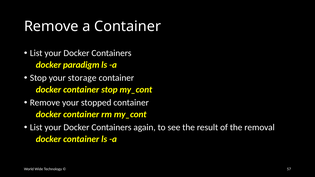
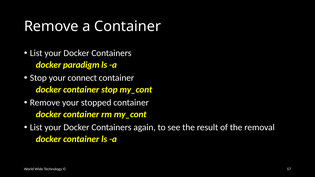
storage: storage -> connect (82, 78)
